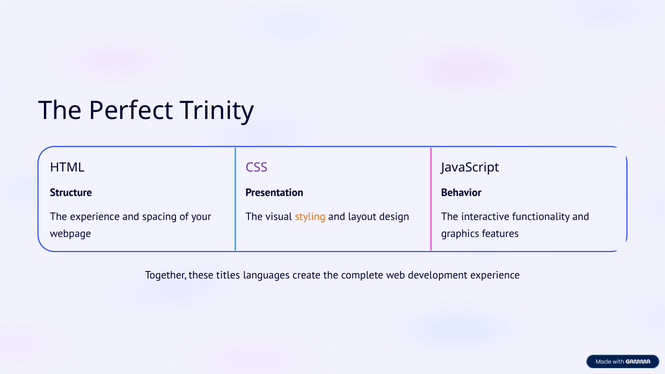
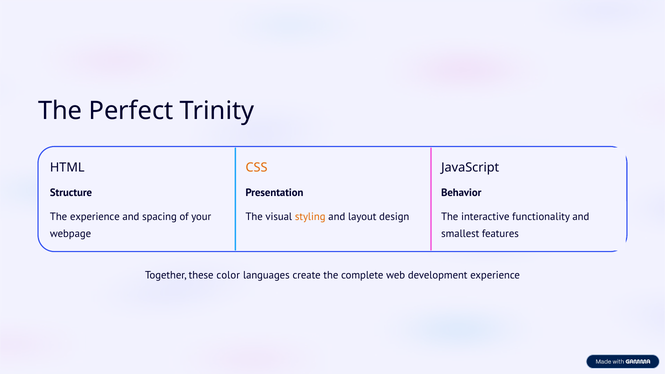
CSS colour: purple -> orange (257, 168)
graphics: graphics -> smallest (460, 234)
titles: titles -> color (228, 275)
